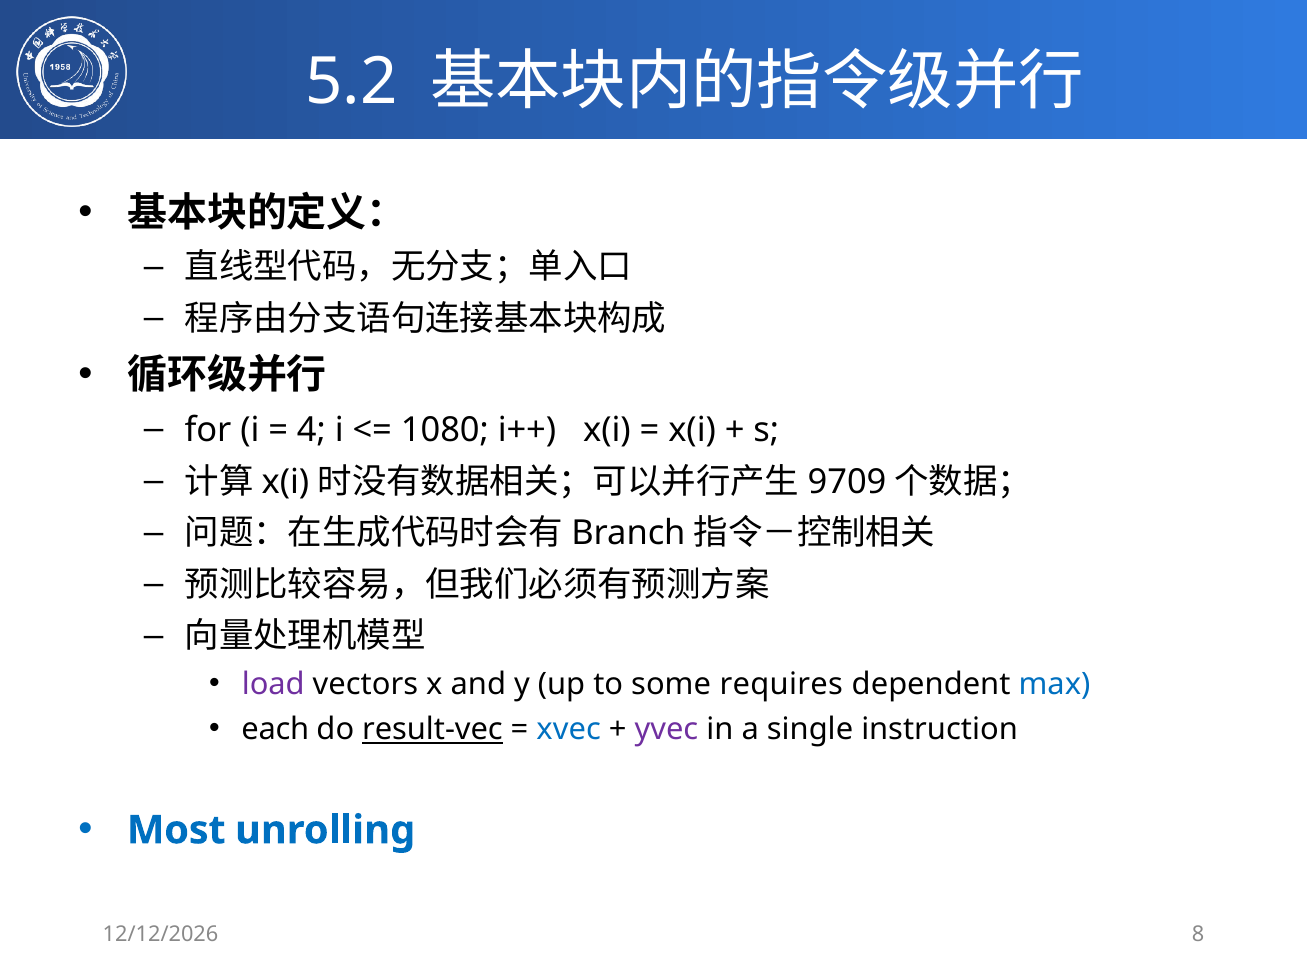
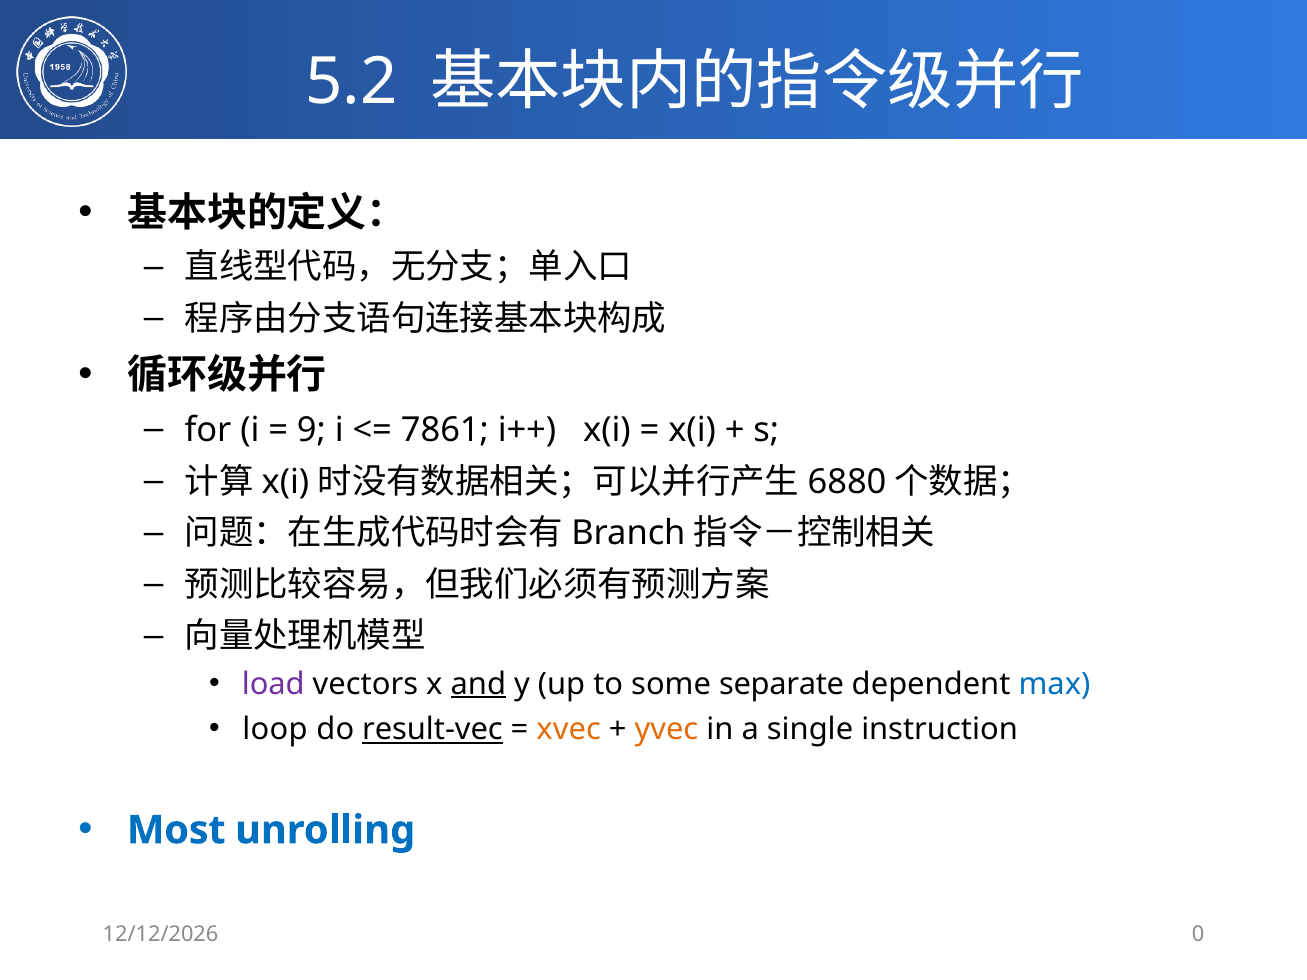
4: 4 -> 9 (311, 430)
1080: 1080 -> 7861 (445, 430)
9709: 9709 -> 6880 (847, 482)
and underline: none -> present (478, 684)
requires: requires -> separate (782, 684)
each: each -> loop (275, 730)
xvec colour: blue -> orange (569, 730)
yvec colour: purple -> orange (666, 730)
8: 8 -> 0 (1198, 934)
